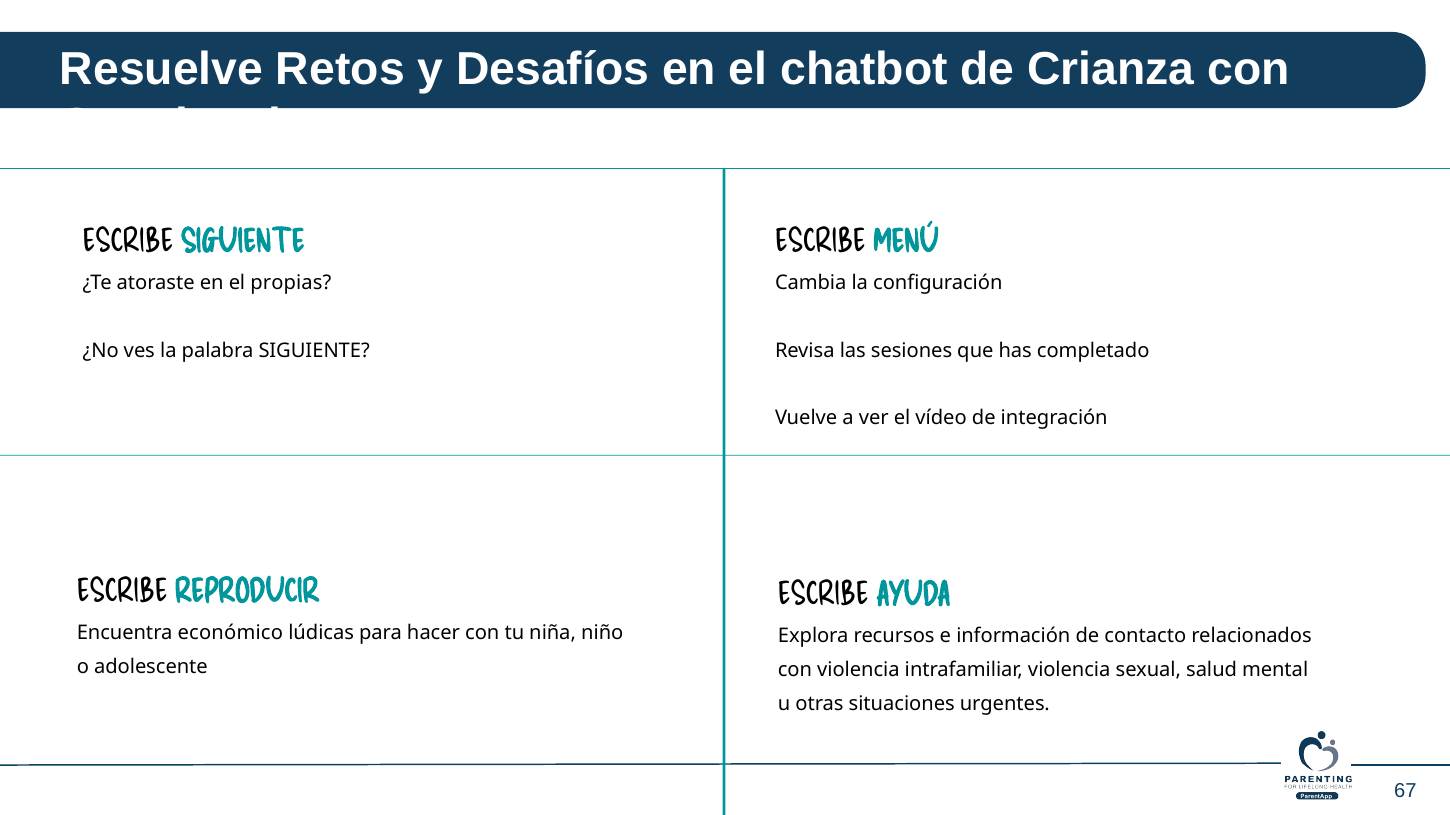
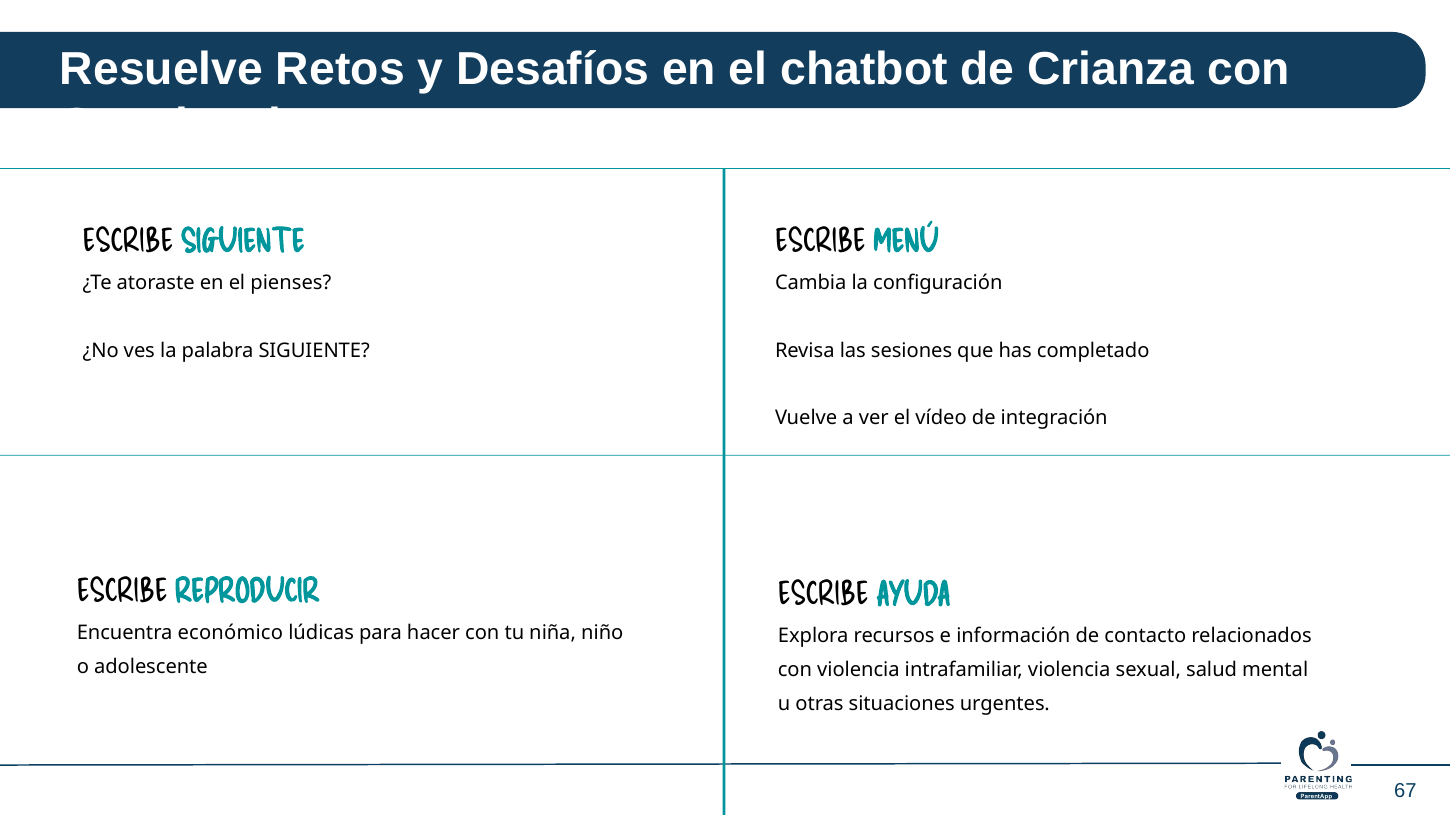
propias: propias -> pienses (291, 283)
